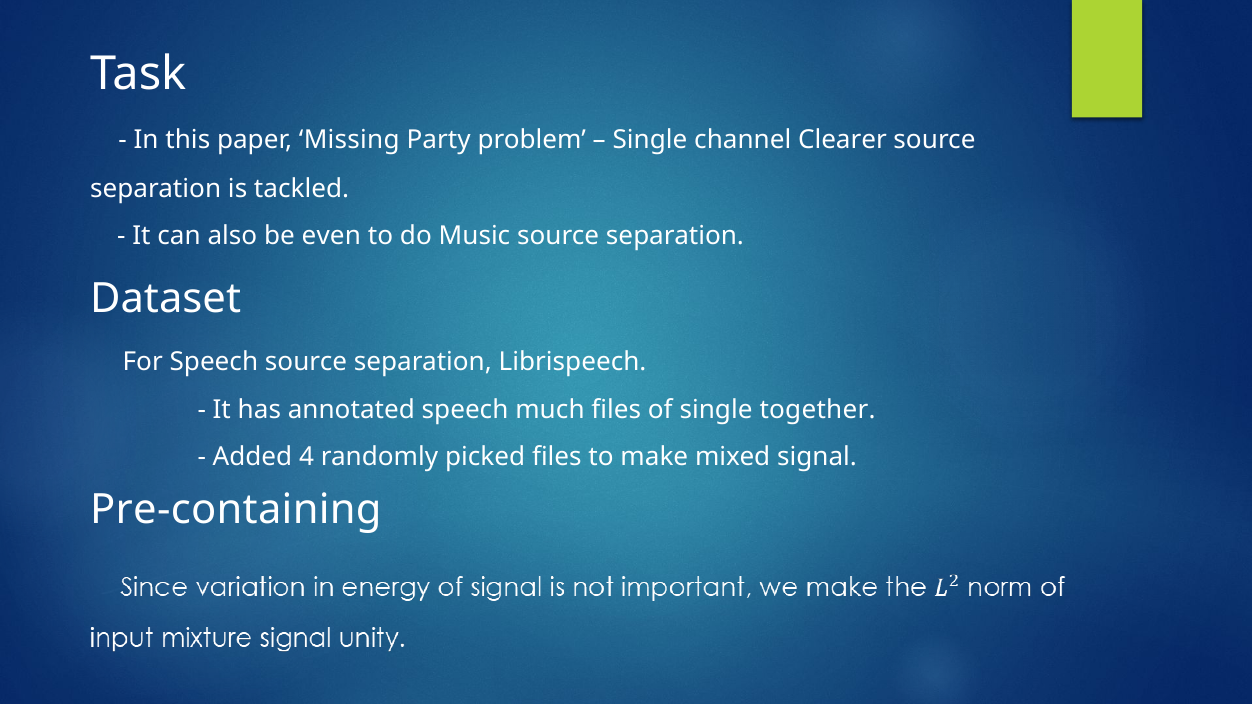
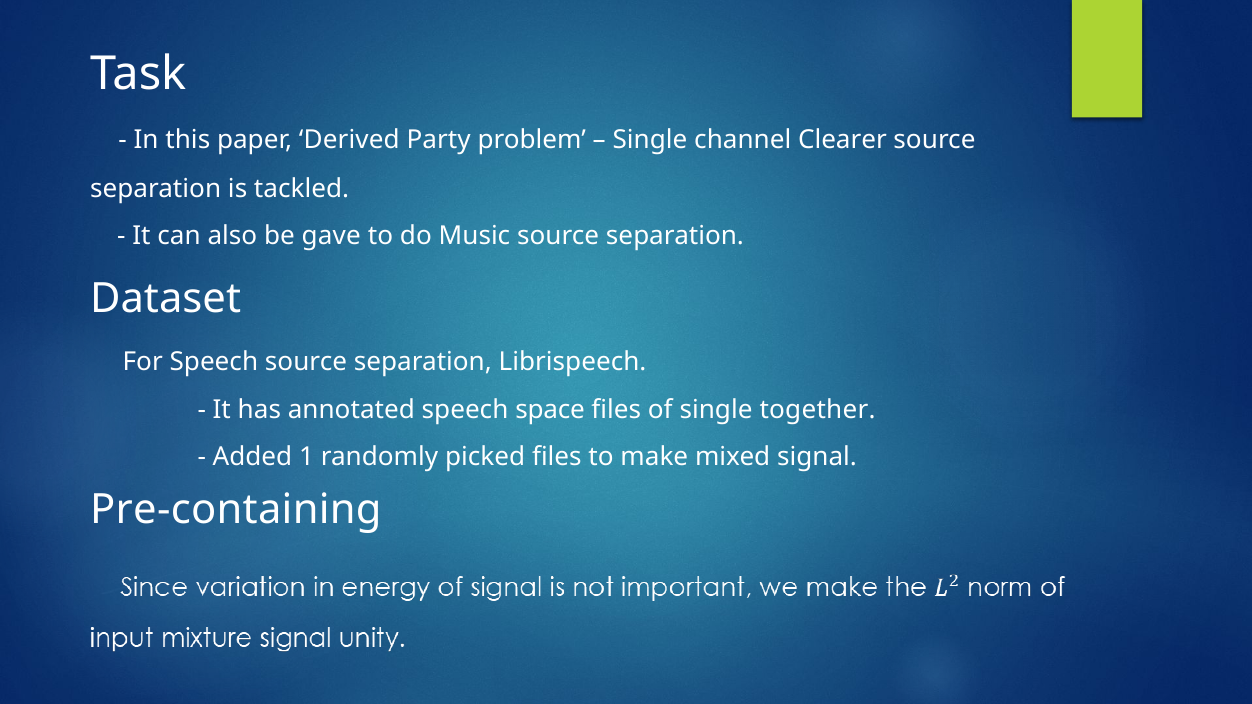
Missing: Missing -> Derived (349, 140)
even: even -> gave (331, 236)
much: much -> space (550, 410)
4: 4 -> 1 (306, 457)
